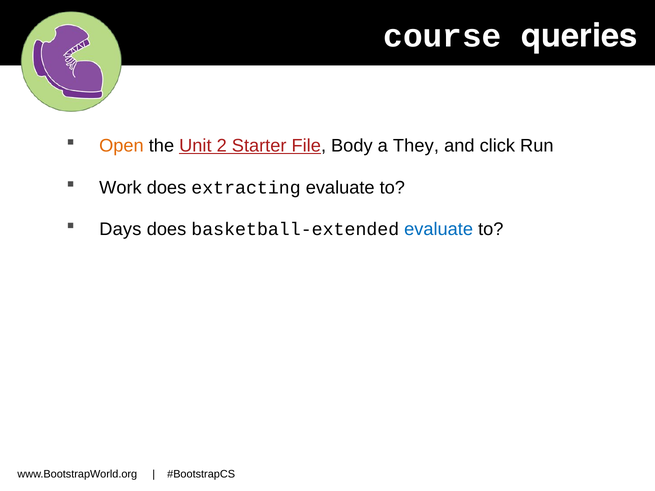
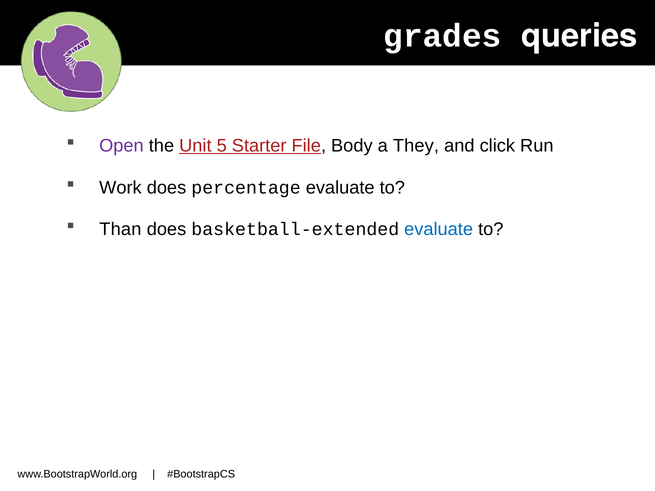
course: course -> grades (442, 36)
Open colour: orange -> purple (121, 146)
2: 2 -> 5 (222, 146)
extracting: extracting -> percentage (246, 188)
Days: Days -> Than (120, 229)
